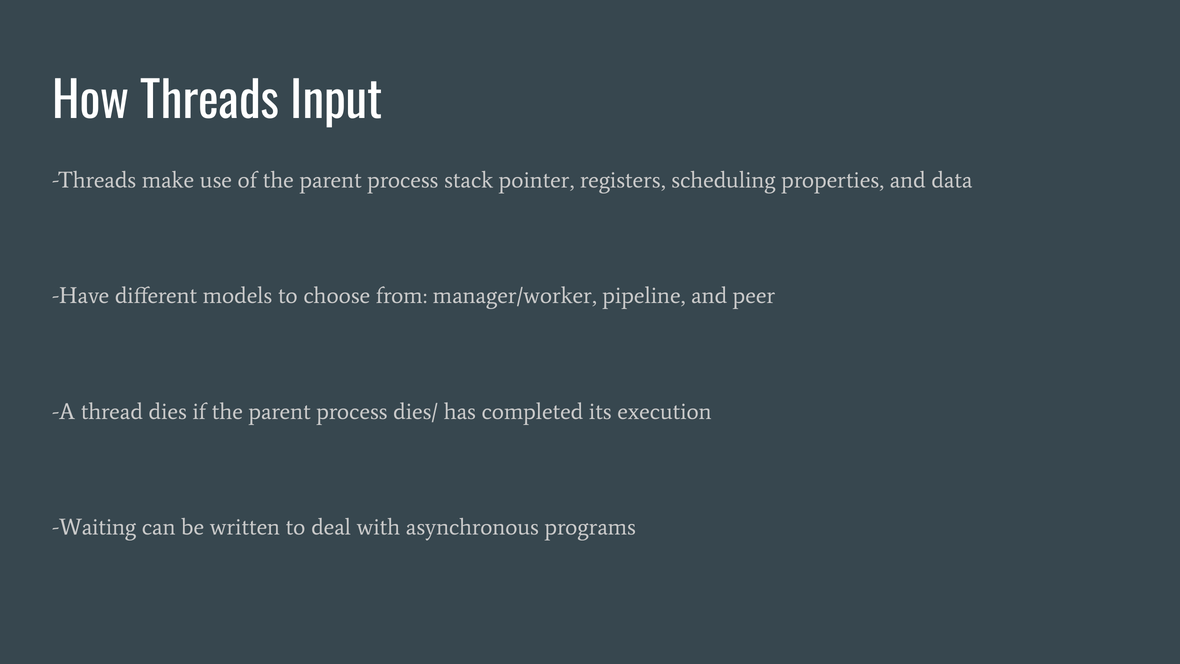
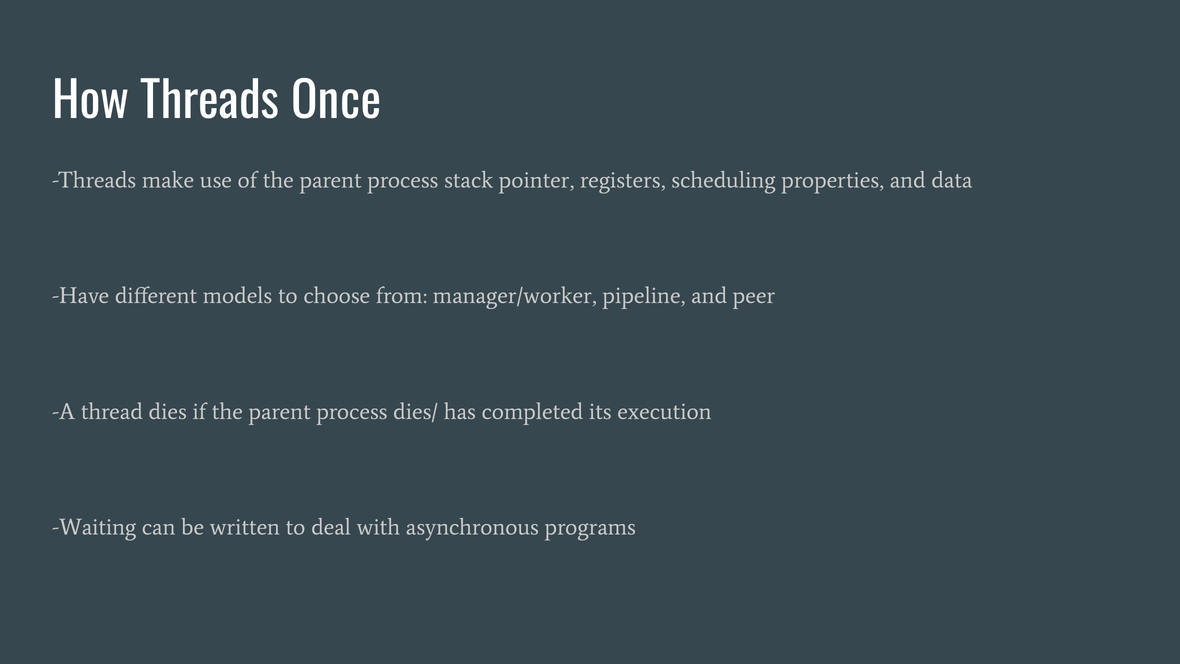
Input: Input -> Once (336, 102)
